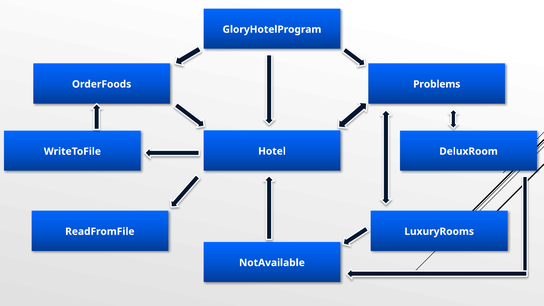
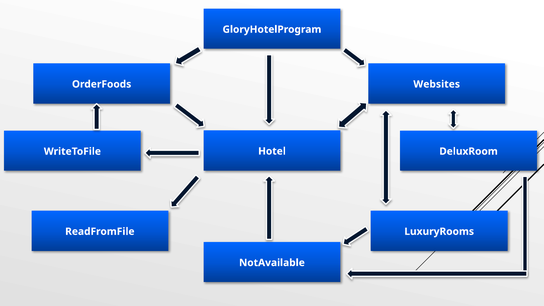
Problems: Problems -> Websites (437, 84)
